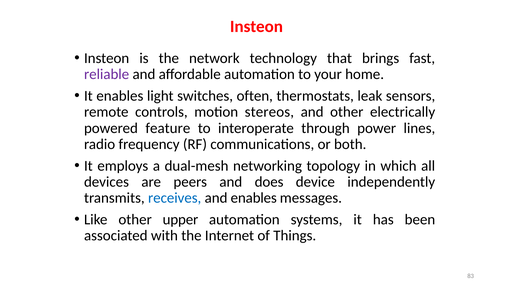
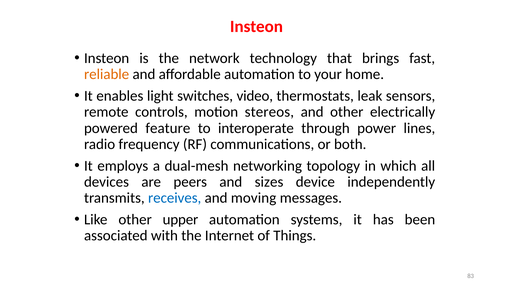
reliable colour: purple -> orange (107, 74)
often: often -> video (255, 96)
does: does -> sizes (269, 182)
and enables: enables -> moving (254, 198)
